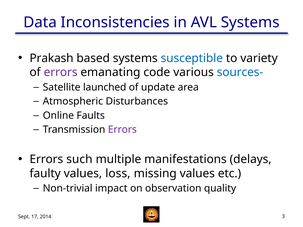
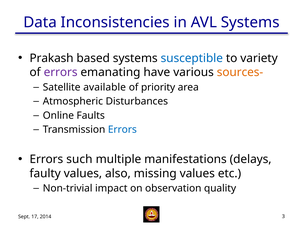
code: code -> have (157, 72)
sources- colour: blue -> orange (240, 72)
launched: launched -> available (105, 87)
update: update -> priority (158, 87)
Errors colour: purple -> blue (122, 130)
loss: loss -> also (118, 174)
